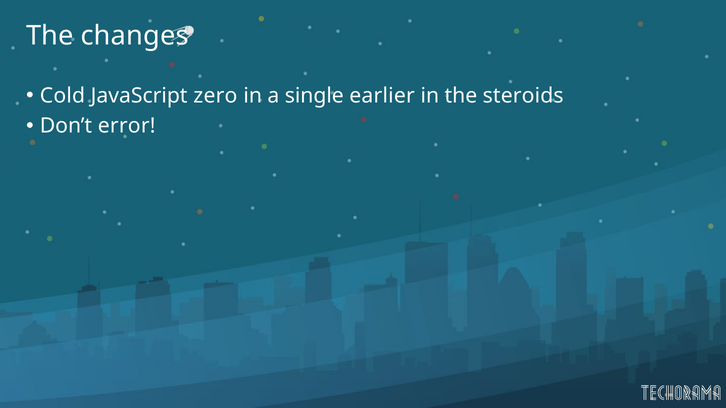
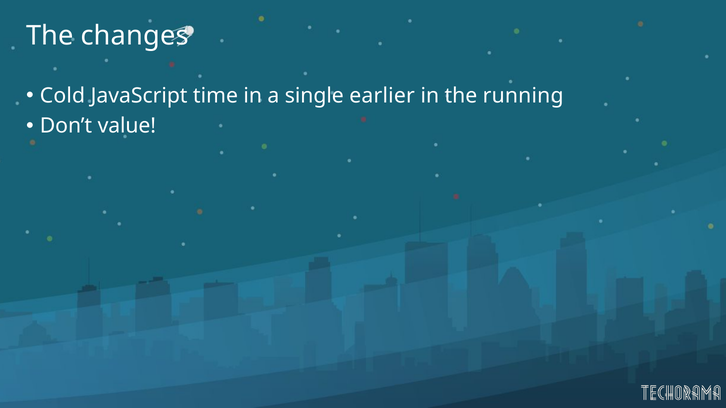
zero: zero -> time (215, 96)
steroids: steroids -> running (523, 96)
error: error -> value (127, 126)
